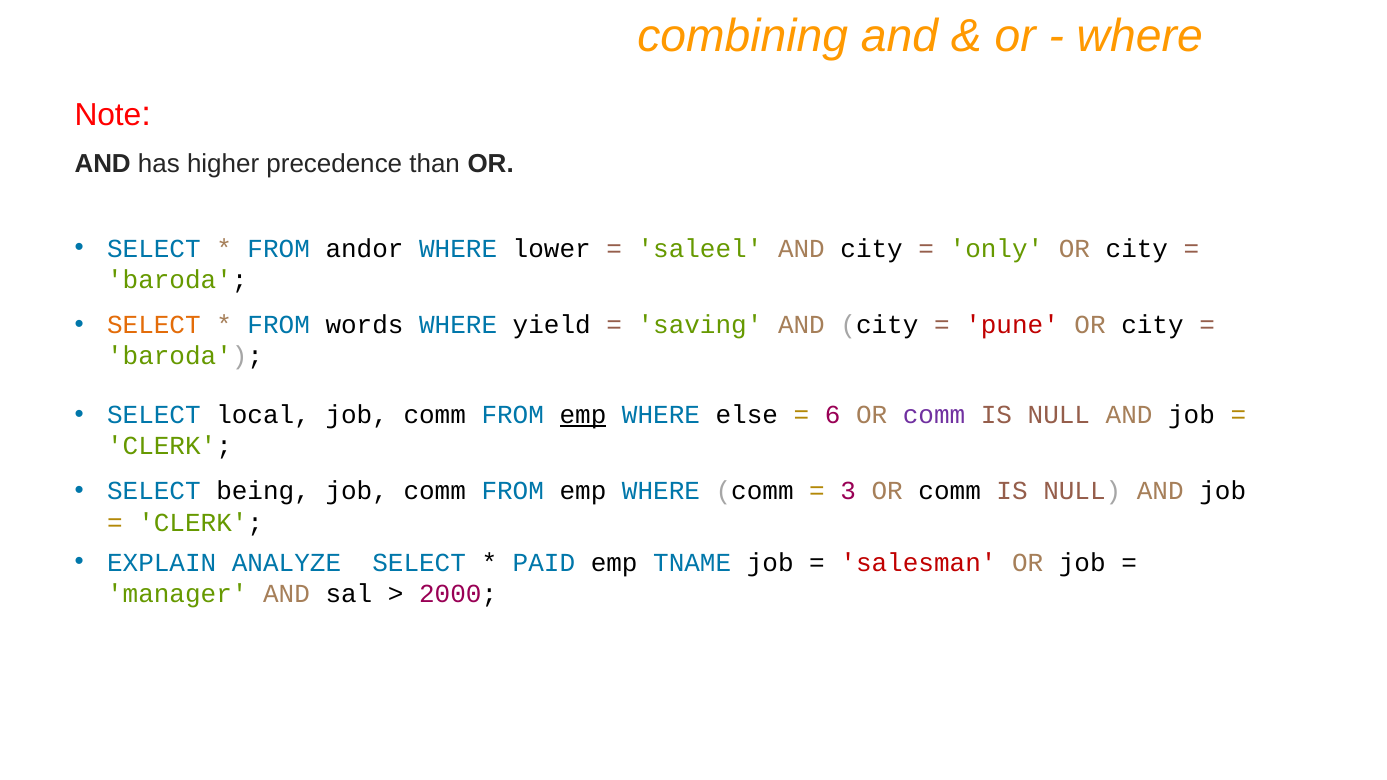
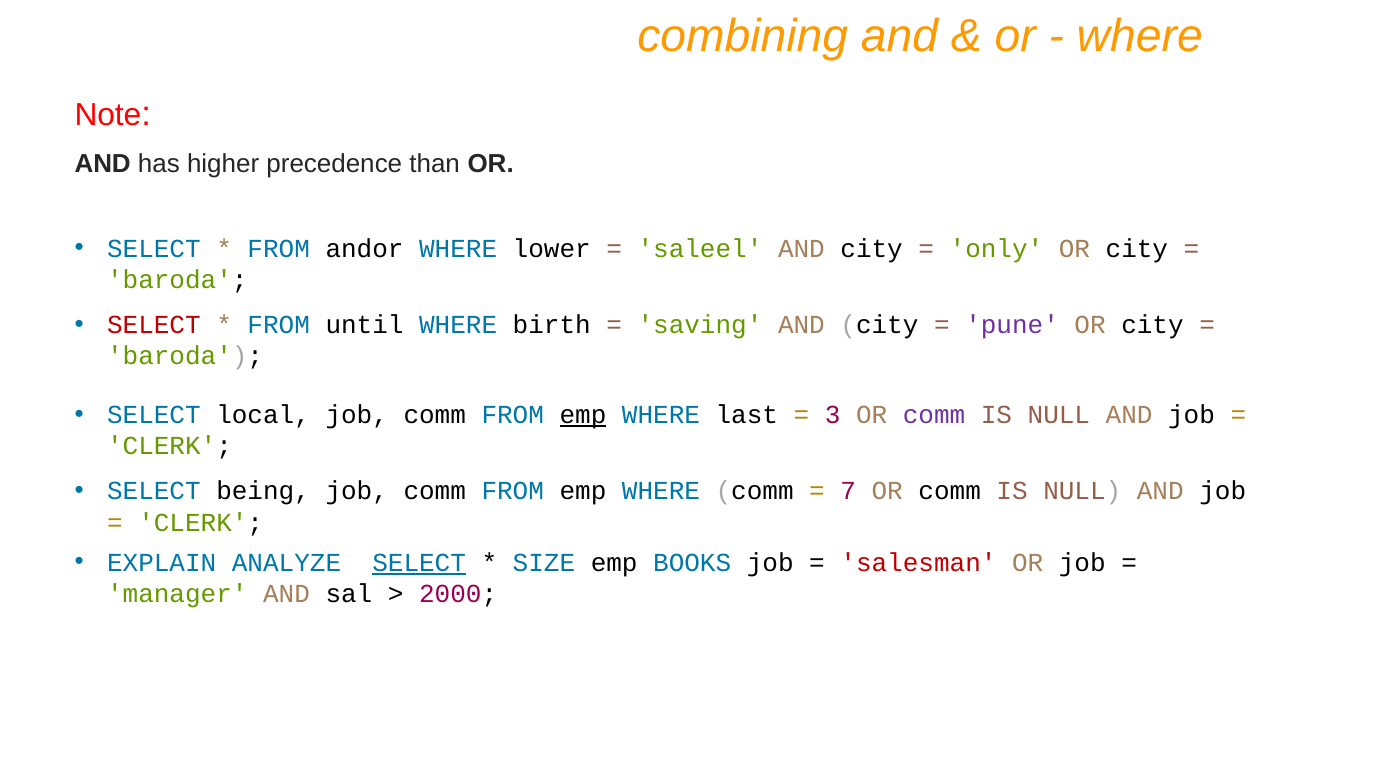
SELECT colour: orange -> red (154, 325)
words: words -> until (365, 325)
yield: yield -> birth (552, 325)
pune colour: red -> purple (1012, 325)
else: else -> last (747, 415)
6: 6 -> 3 (833, 415)
3: 3 -> 7 (848, 491)
SELECT underline: none -> present (419, 563)
PAID: PAID -> SIZE (544, 563)
TNAME: TNAME -> BOOKS (692, 563)
